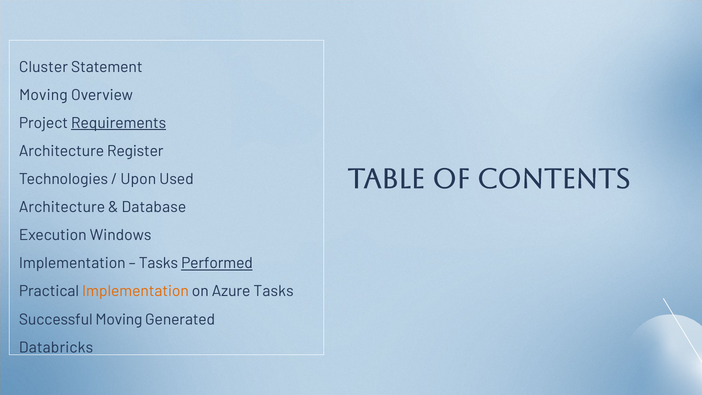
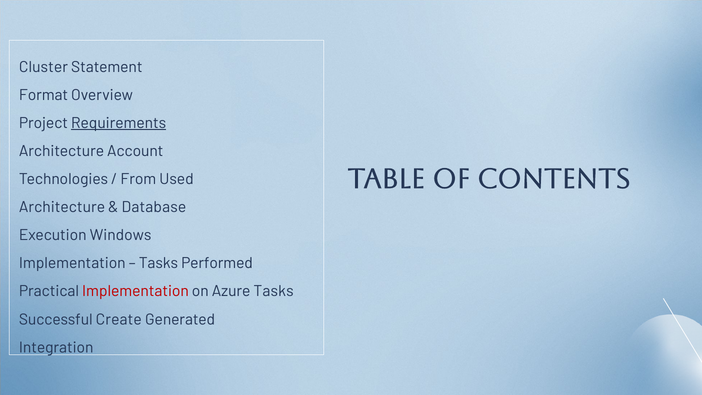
Moving: Moving -> Format (44, 95)
Register: Register -> Account (135, 151)
Upon: Upon -> From (138, 179)
Performed underline: present -> none (217, 263)
Implementation colour: orange -> red (135, 291)
Successful Moving: Moving -> Create (119, 319)
Databricks: Databricks -> Integration (56, 347)
